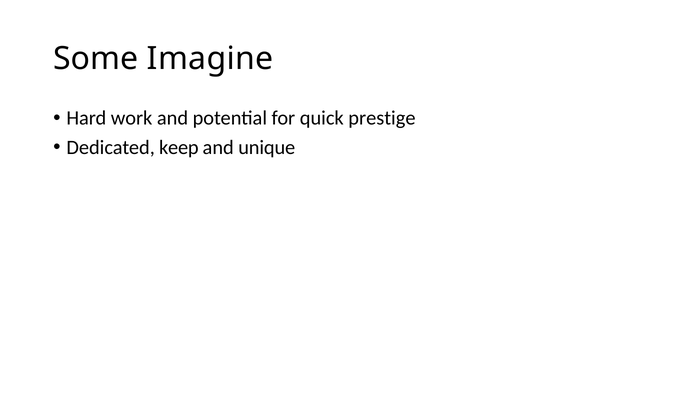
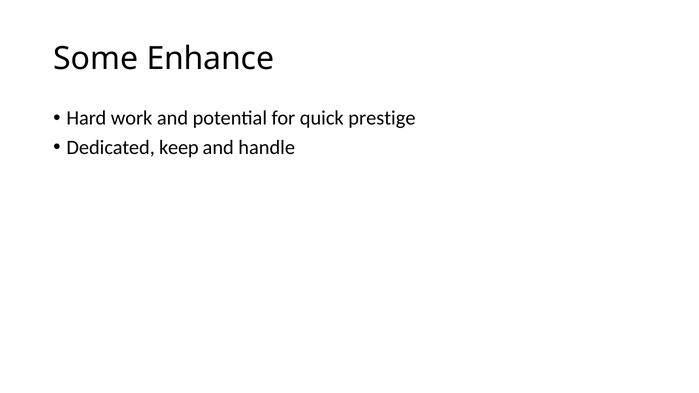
Imagine: Imagine -> Enhance (210, 59)
unique: unique -> handle (267, 147)
